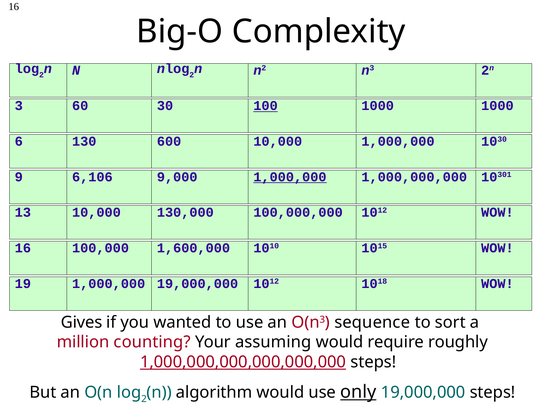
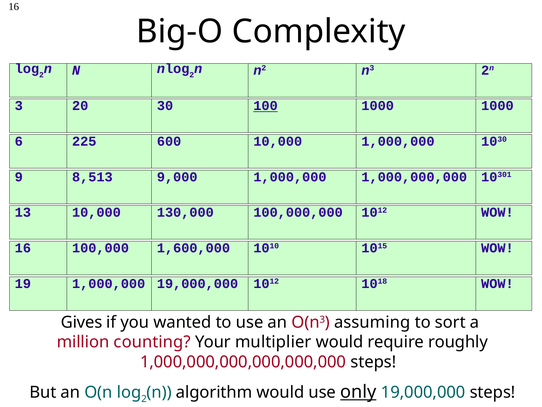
60: 60 -> 20 (80, 106)
130: 130 -> 225 (84, 141)
6,106: 6,106 -> 8,513 (92, 177)
1,000,000 underline: present -> none (290, 177)
sequence: sequence -> assuming (372, 322)
assuming: assuming -> multiplier (273, 342)
1,000,000,000,000,000,000 underline: present -> none (243, 362)
